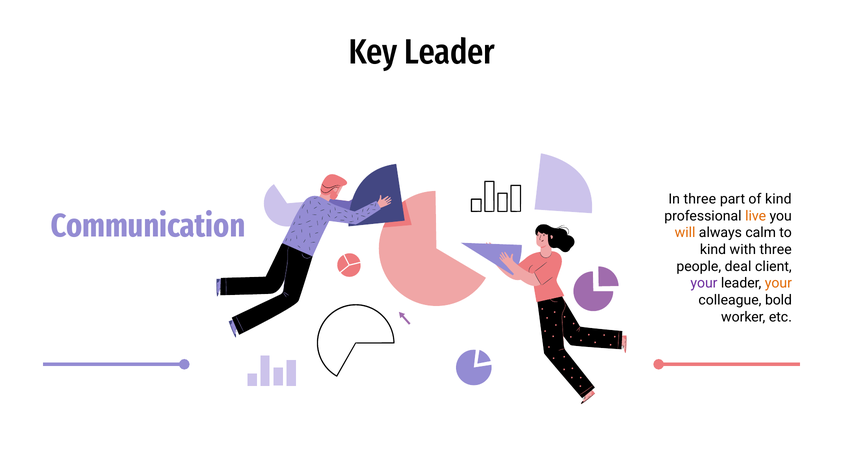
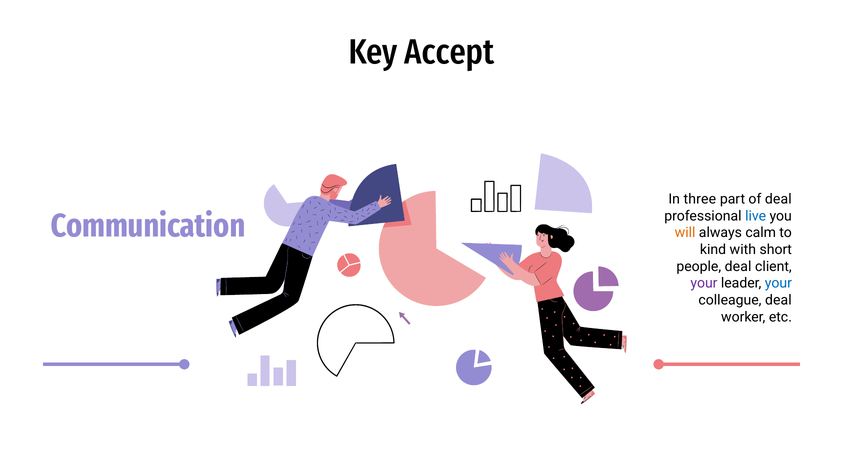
Key Leader: Leader -> Accept (449, 52)
of kind: kind -> deal (778, 199)
live colour: orange -> blue (756, 216)
with three: three -> short (776, 250)
your colour: orange -> blue (778, 283)
colleague bold: bold -> deal (778, 300)
